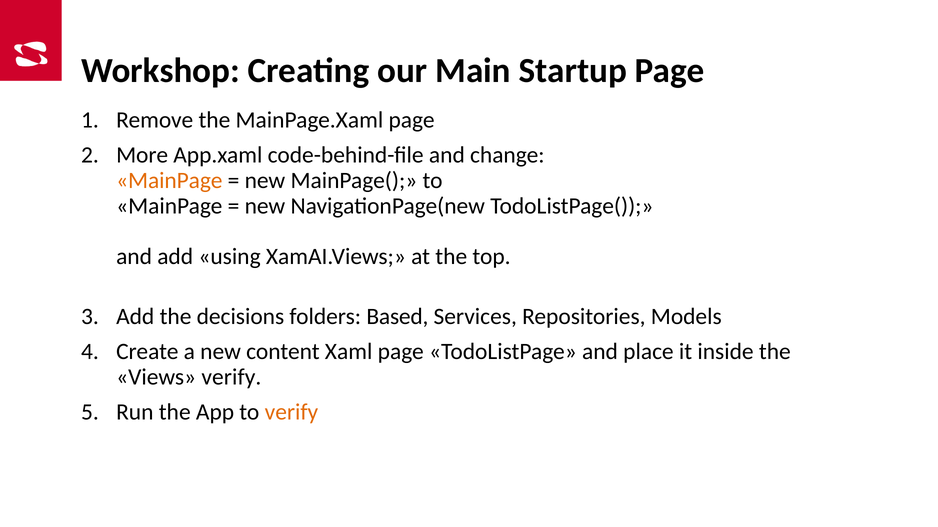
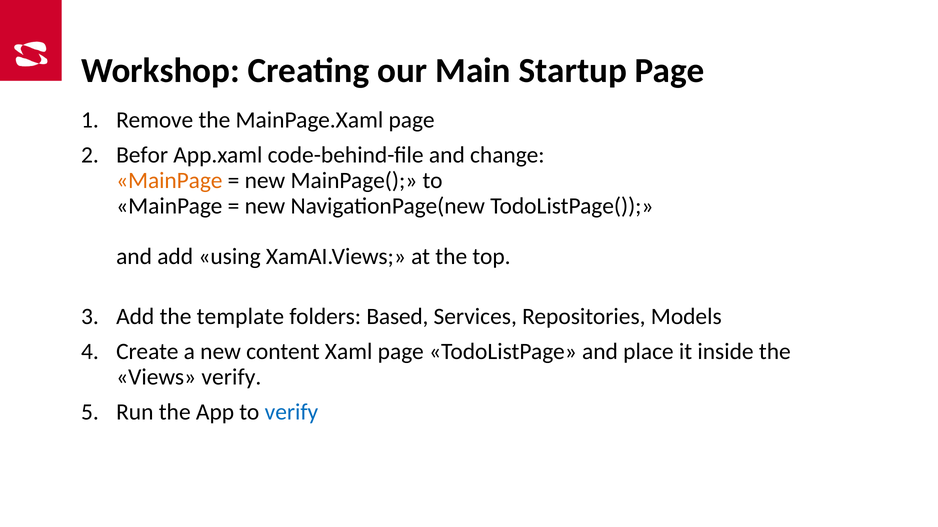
More: More -> Befor (142, 155)
decisions: decisions -> template (240, 317)
verify colour: orange -> blue (291, 413)
